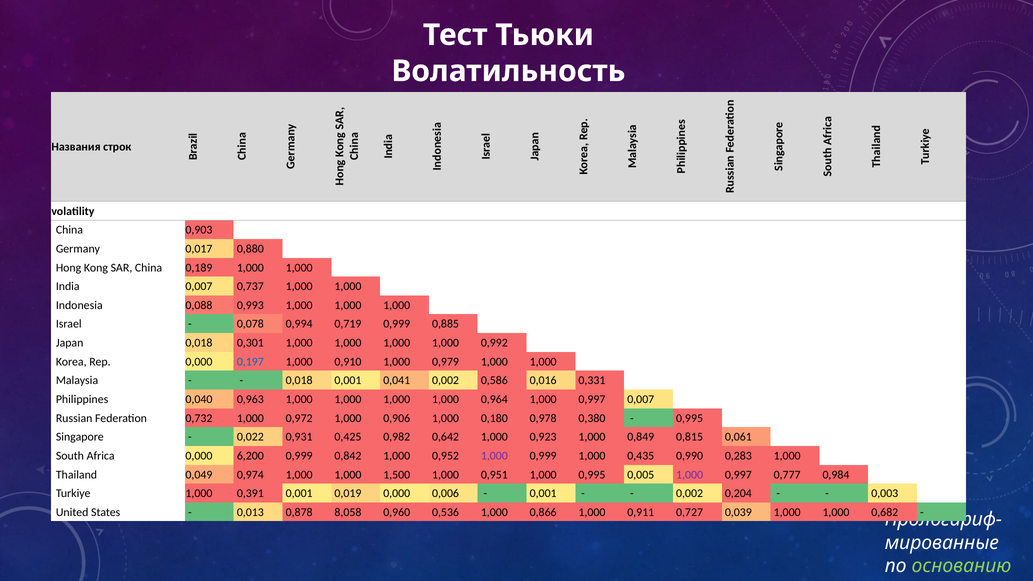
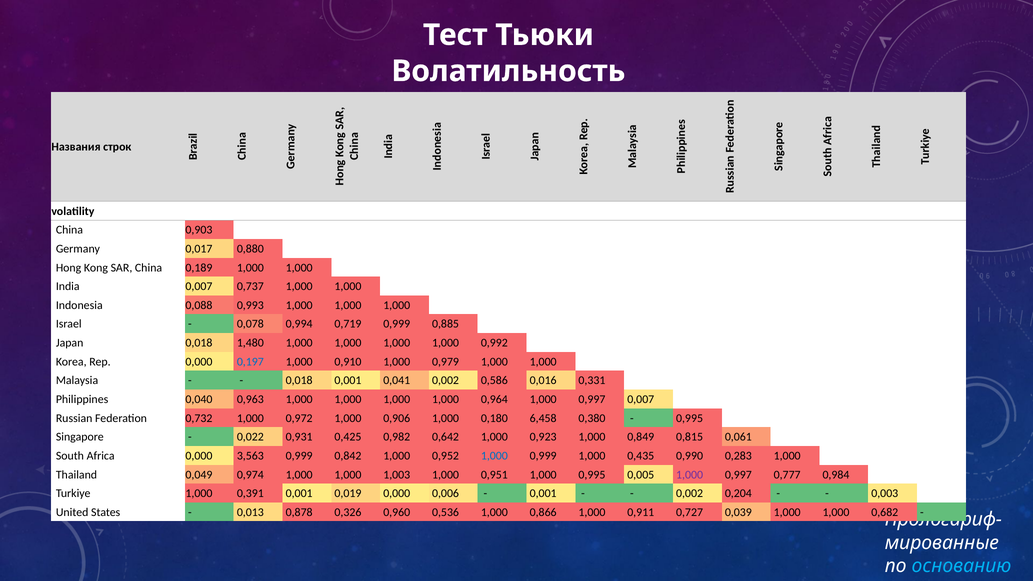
0,301: 0,301 -> 1,480 (250, 343)
0,978: 0,978 -> 6,458 (543, 418)
6,200: 6,200 -> 3,563 (250, 456)
1,000 colour: purple -> blue (494, 456)
1,500: 1,500 -> 1,003 (397, 475)
8,058: 8,058 -> 0,326 (348, 512)
основанию colour: light green -> light blue (961, 566)
